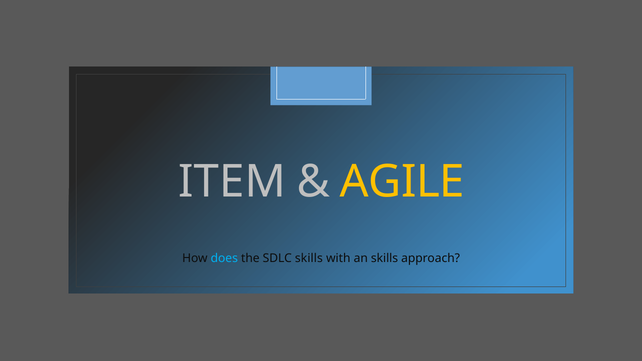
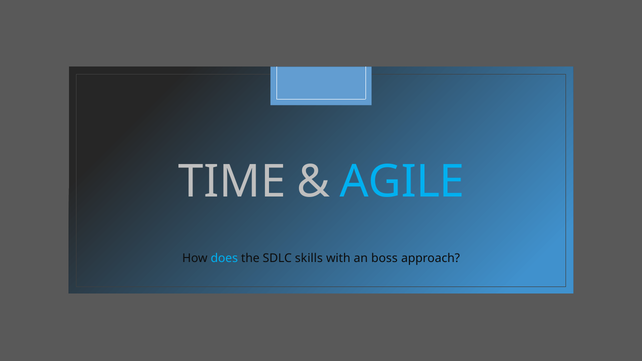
ITEM: ITEM -> TIME (232, 182)
AGILE colour: yellow -> light blue (402, 182)
an skills: skills -> boss (384, 258)
